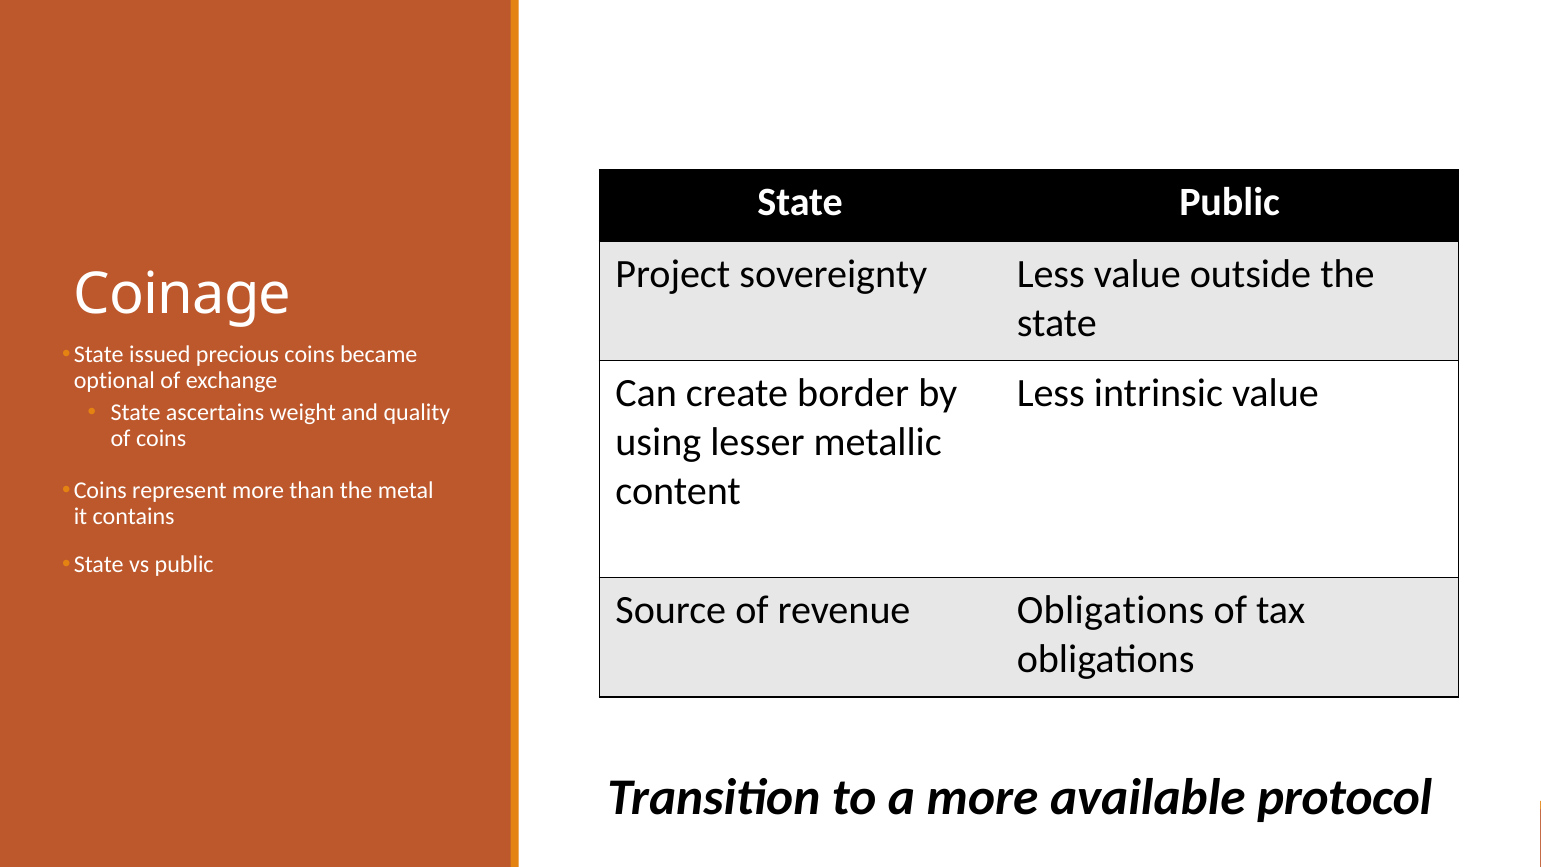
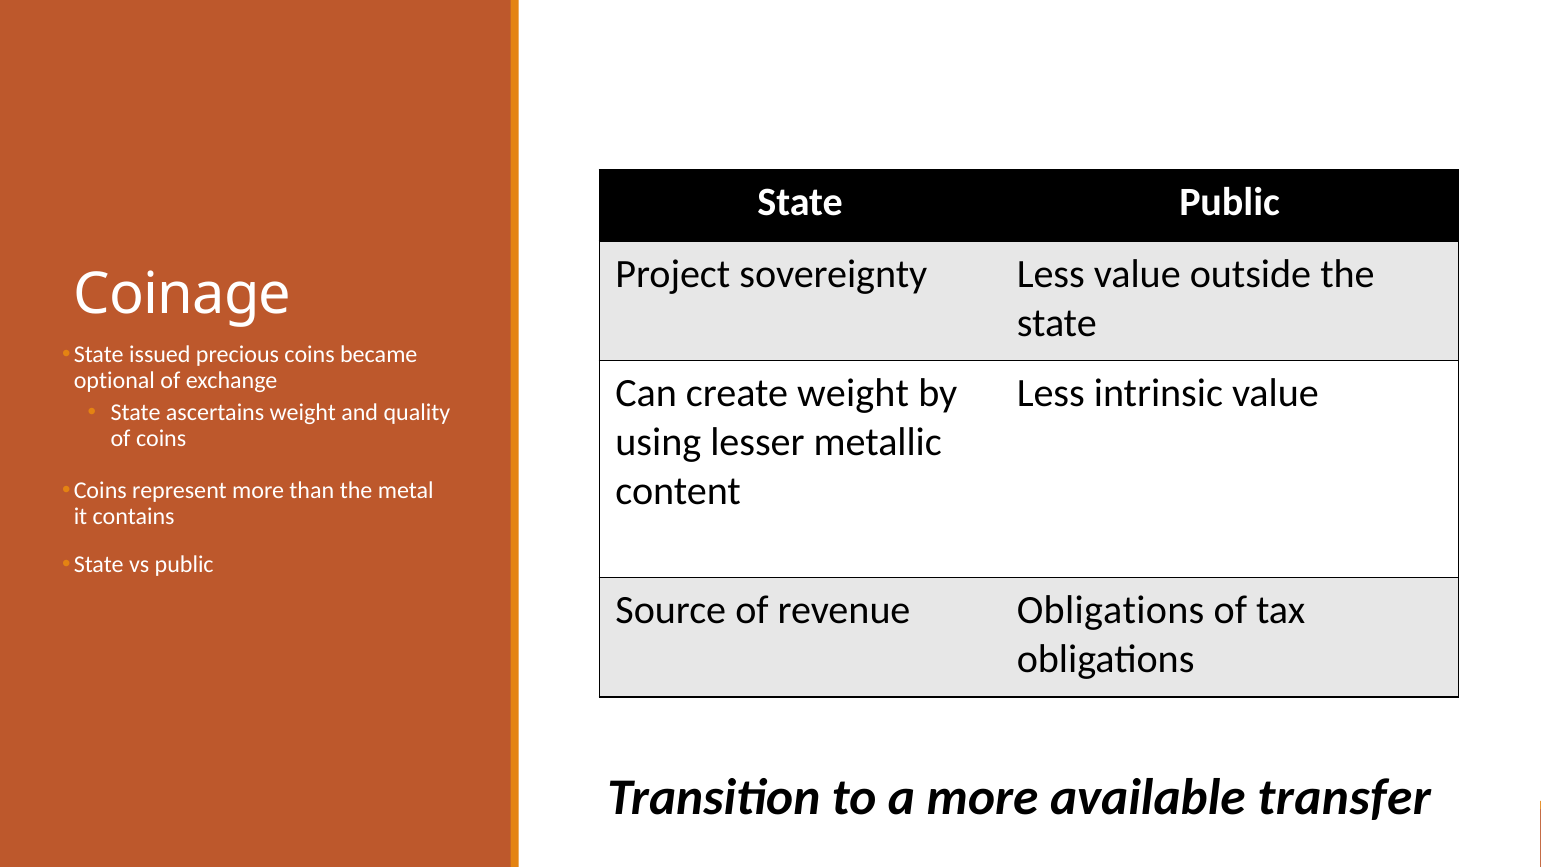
create border: border -> weight (853, 394)
protocol: protocol -> transfer (1344, 797)
